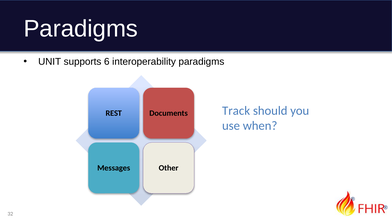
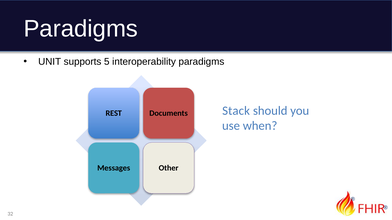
6: 6 -> 5 (107, 62)
Track: Track -> Stack (236, 111)
